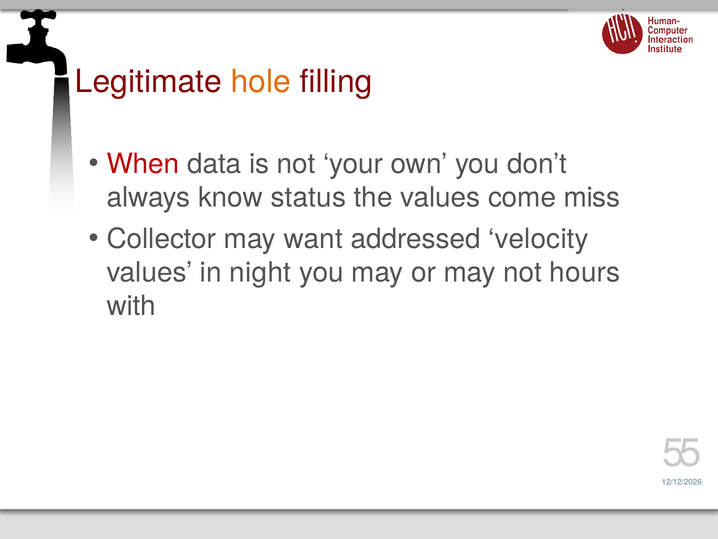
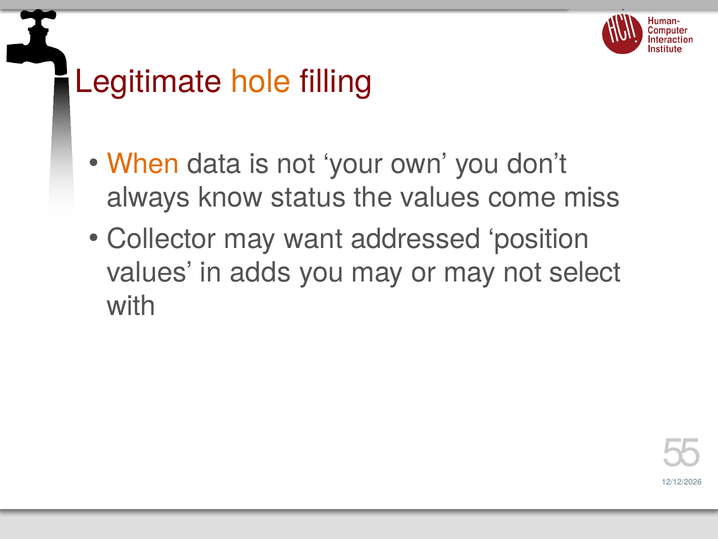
When colour: red -> orange (143, 164)
velocity: velocity -> position (539, 239)
night: night -> adds (260, 272)
hours: hours -> select (585, 272)
